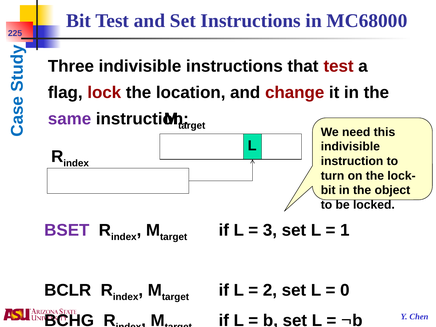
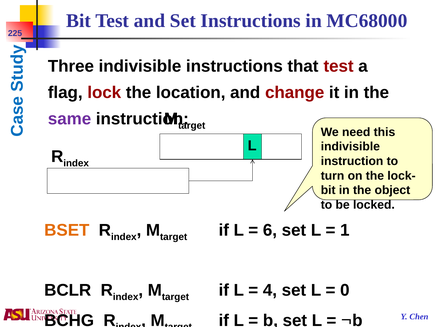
BSET colour: purple -> orange (67, 230)
3: 3 -> 6 (270, 230)
2: 2 -> 4 (270, 290)
